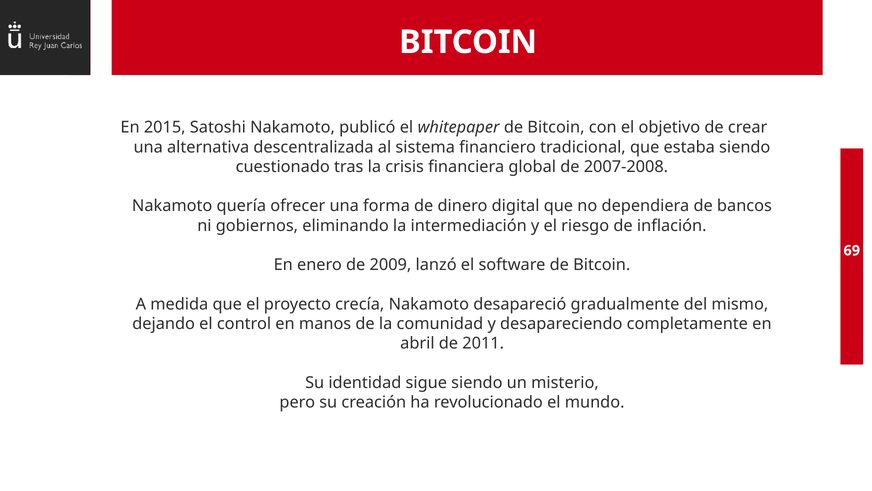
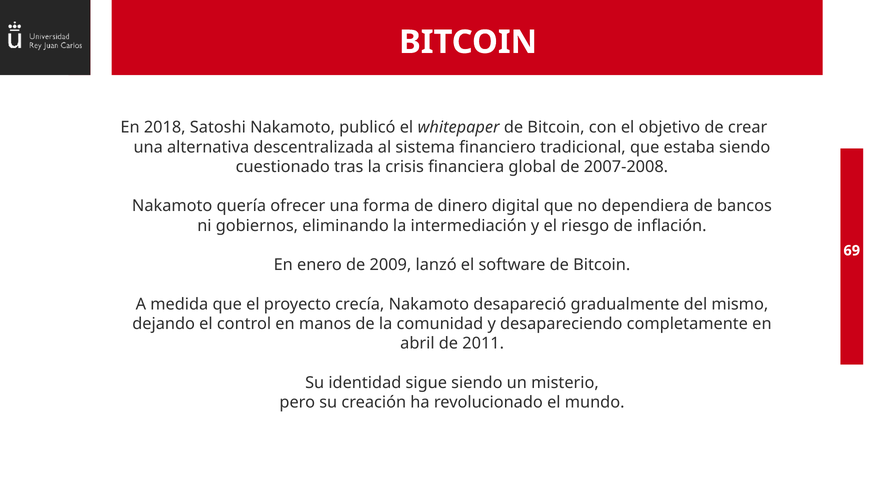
2015: 2015 -> 2018 (165, 127)
